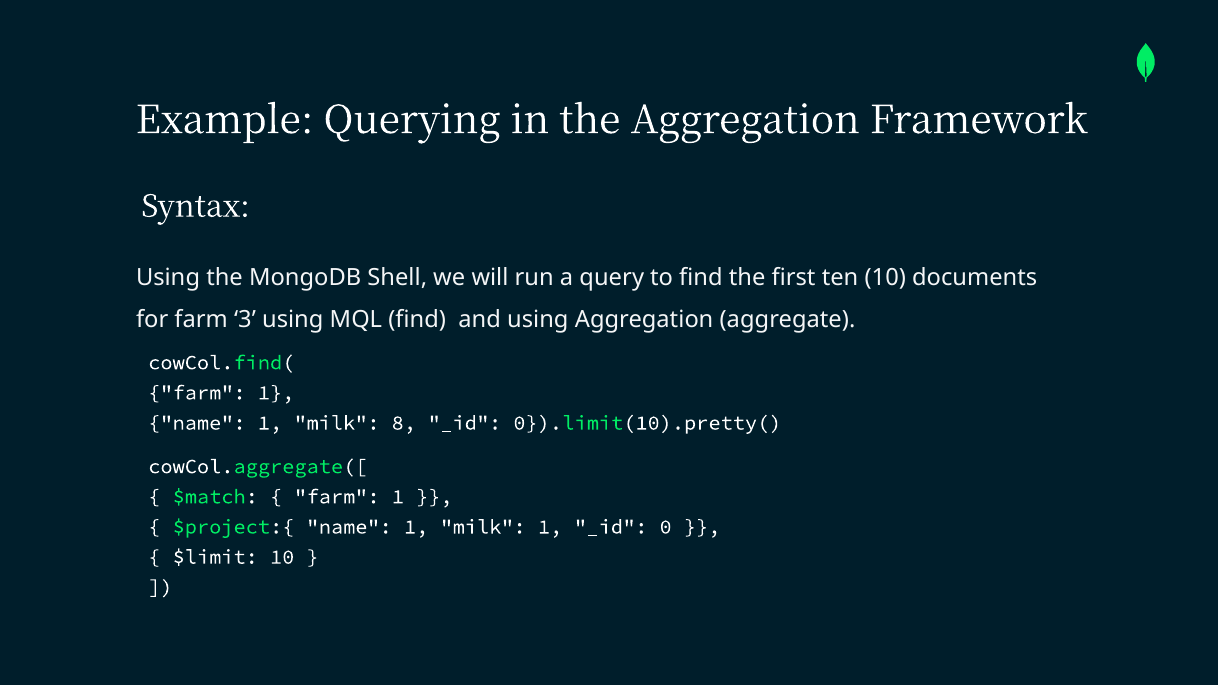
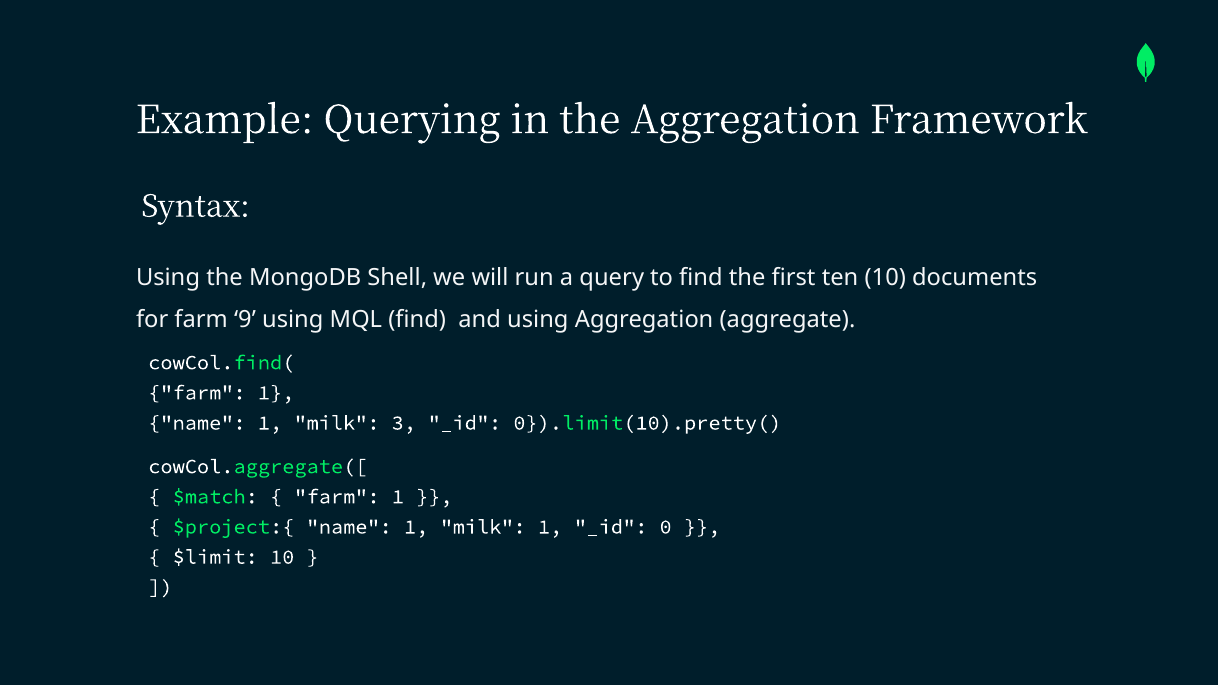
3: 3 -> 9 (245, 320)
8: 8 -> 3 (404, 423)
